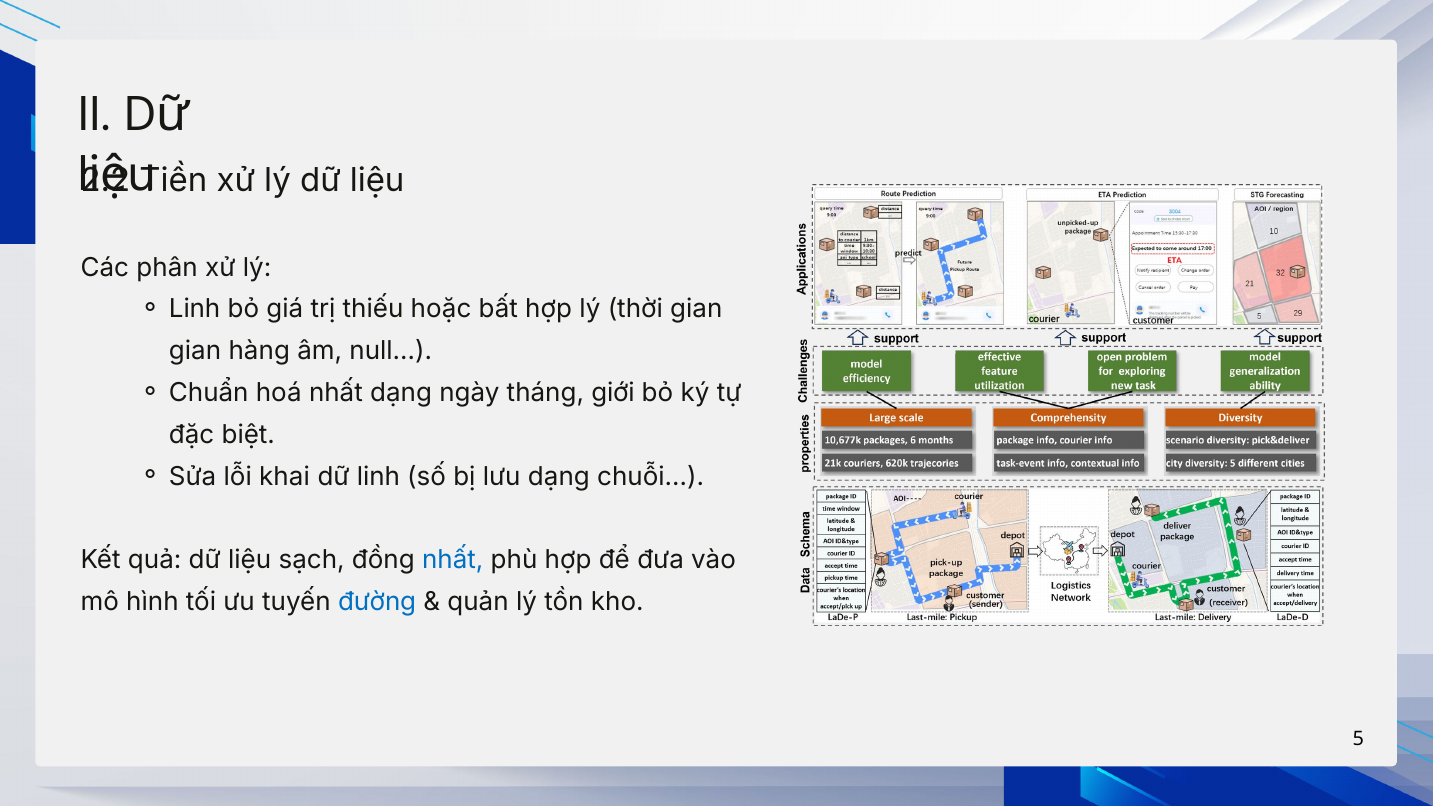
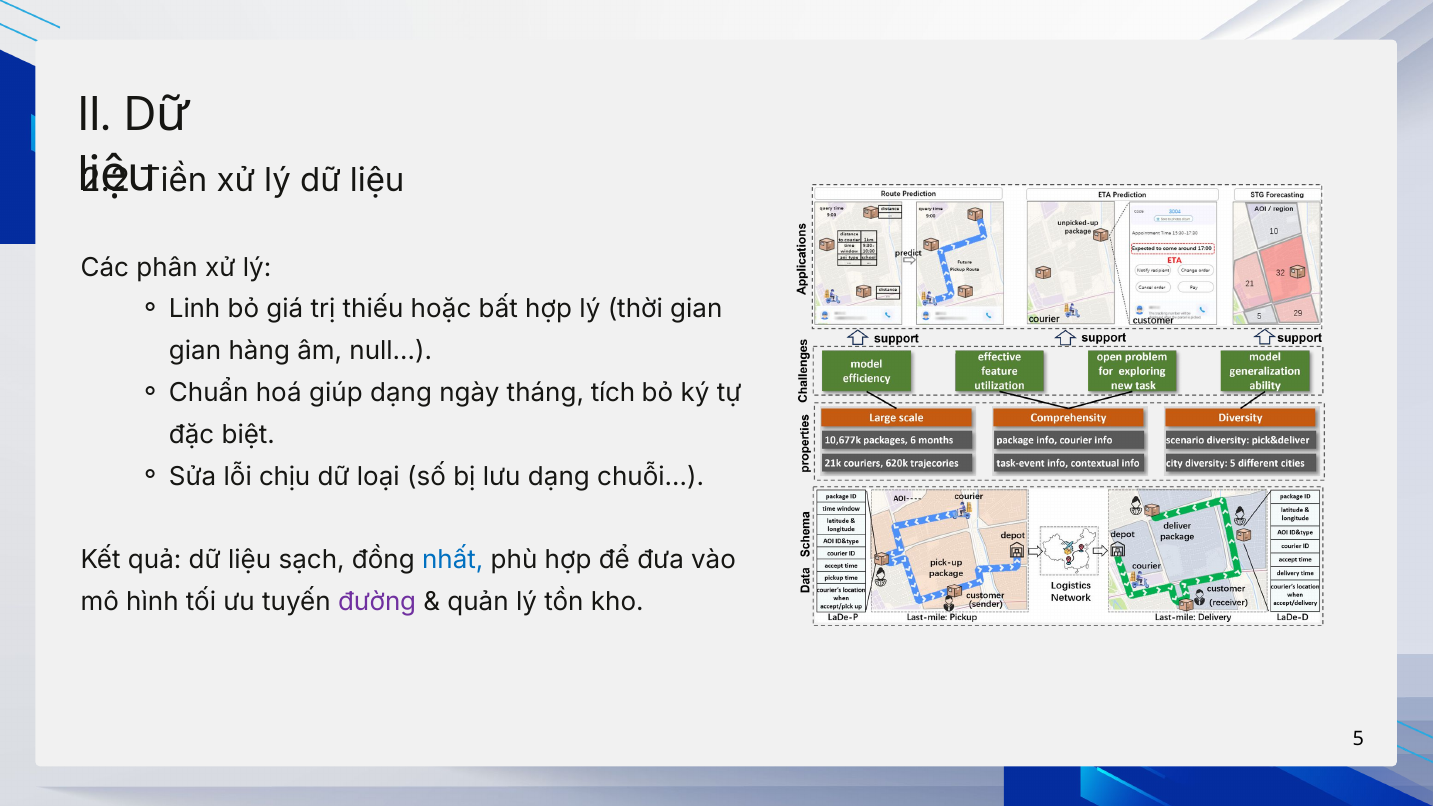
hoá nhất: nhất -> giúp (336, 393)
giới: giới -> tích (613, 393)
khai: khai -> chịu (285, 477)
dữ linh: linh -> loại (378, 477)
đường colour: blue -> purple (377, 602)
